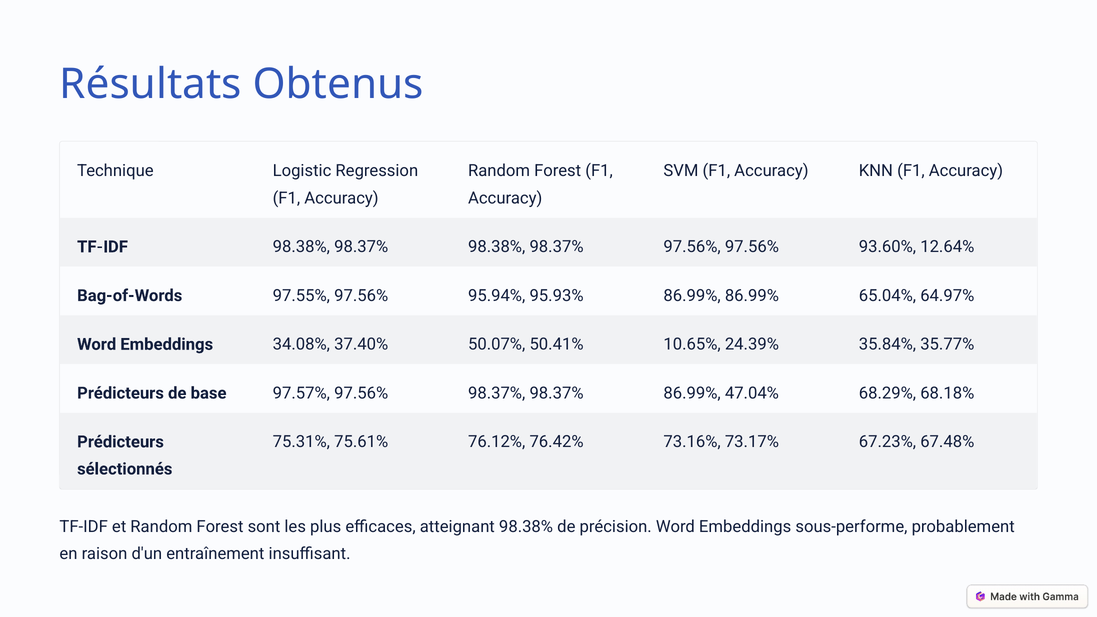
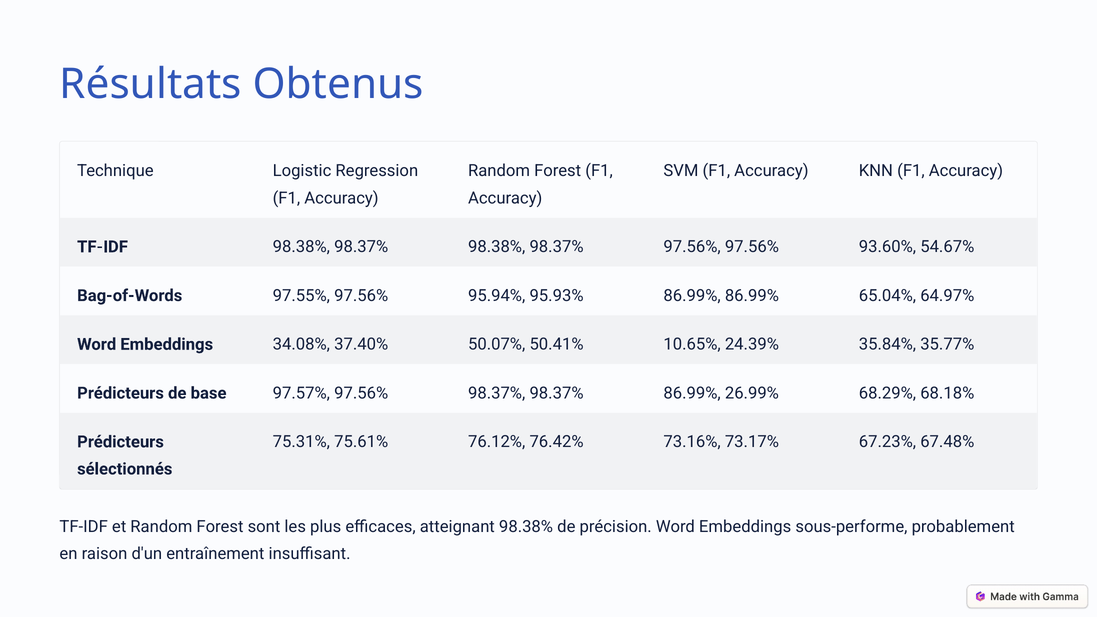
12.64%: 12.64% -> 54.67% (947, 247)
47.04%: 47.04% -> 26.99% (752, 393)
